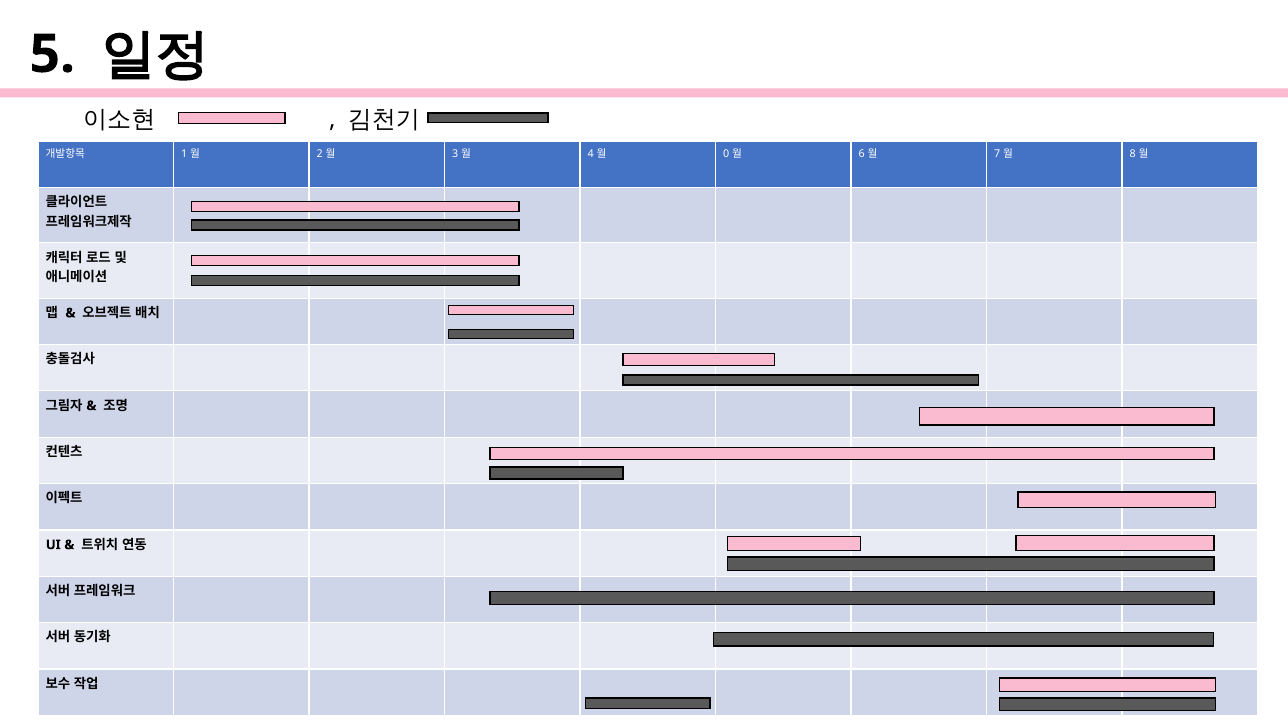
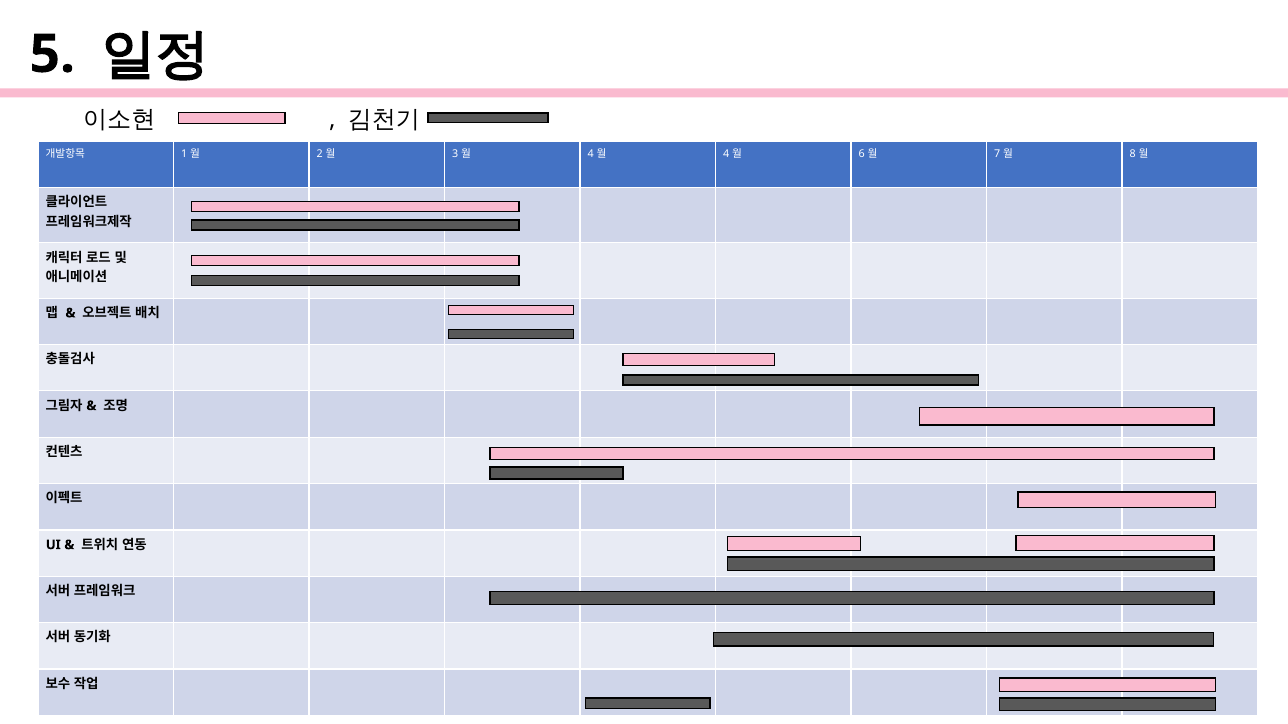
0: 0 -> 4 (726, 154)
